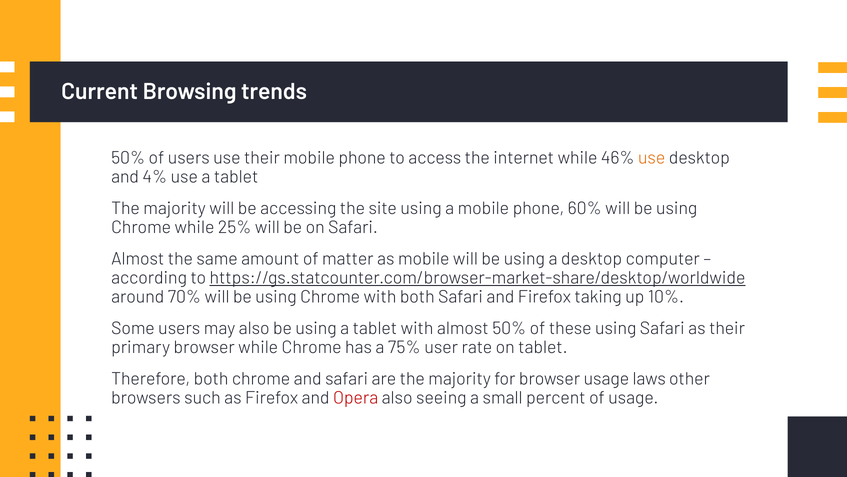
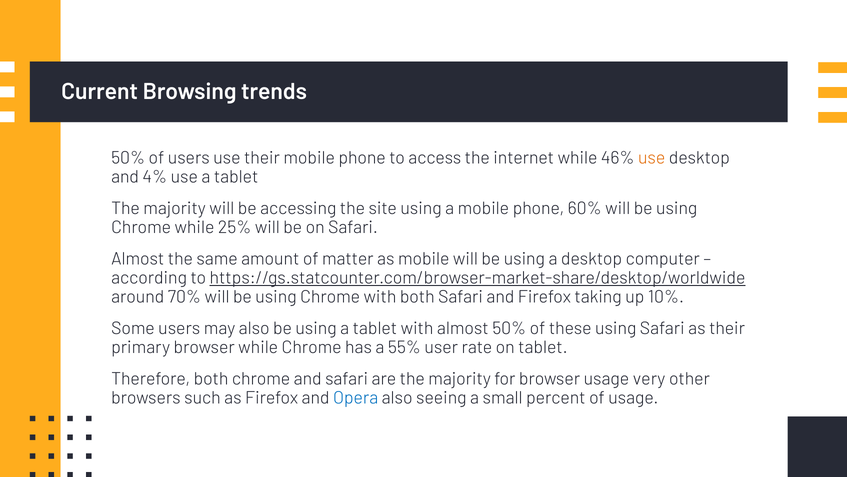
75%: 75% -> 55% (404, 347)
laws: laws -> very (649, 379)
Opera colour: red -> blue (356, 398)
